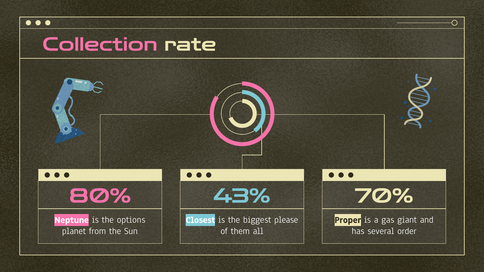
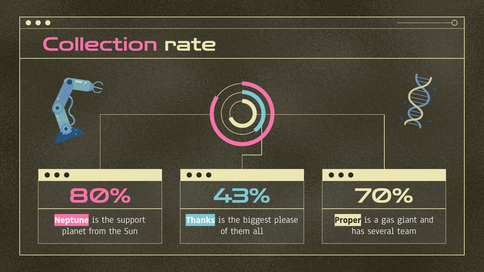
options: options -> support (131, 220)
Closest: Closest -> Thanks (200, 220)
order: order -> team (407, 231)
